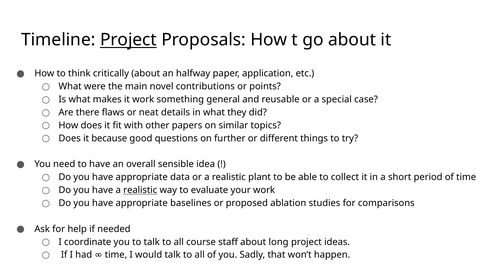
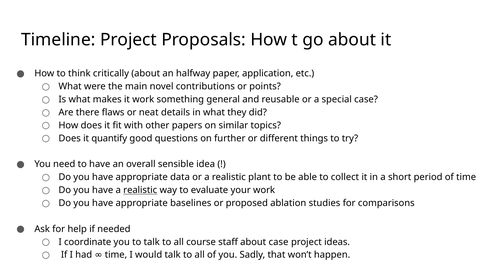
Project underline: present -> none (128, 40)
because: because -> quantify (109, 138)
about long: long -> case (279, 242)
